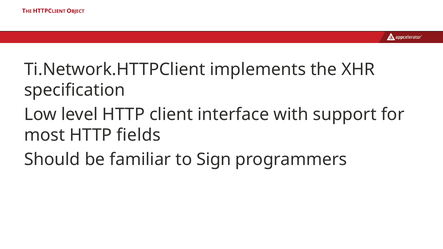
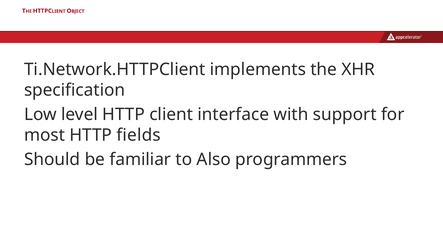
Sign: Sign -> Also (214, 160)
